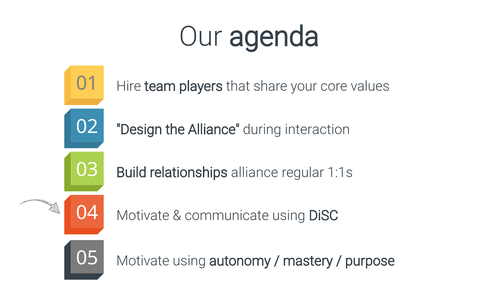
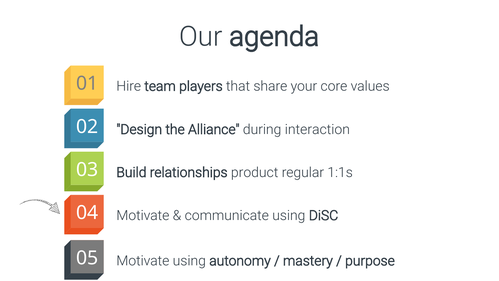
relationships alliance: alliance -> product (255, 172)
